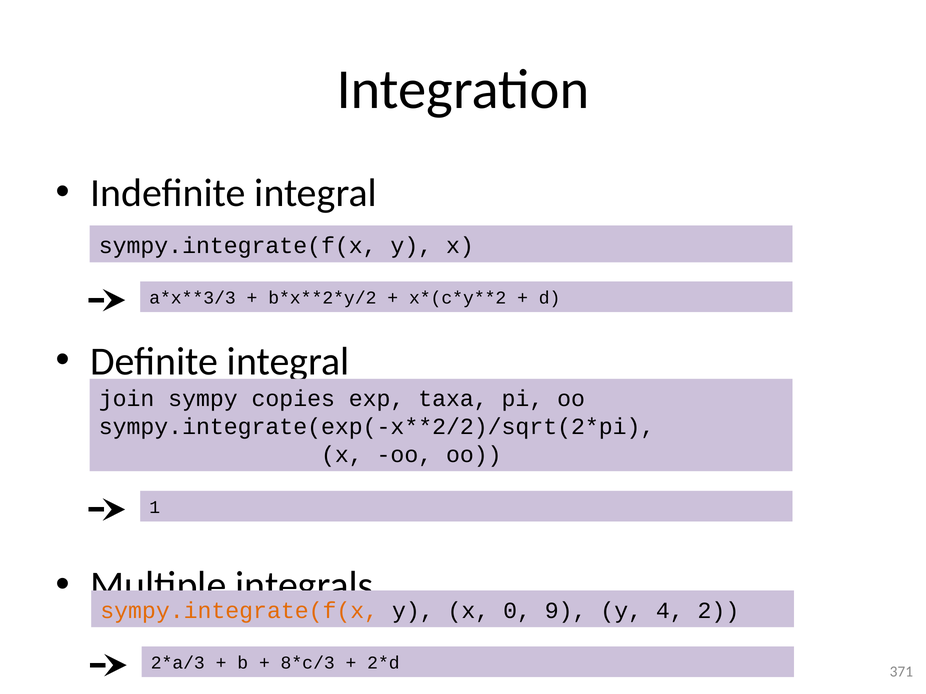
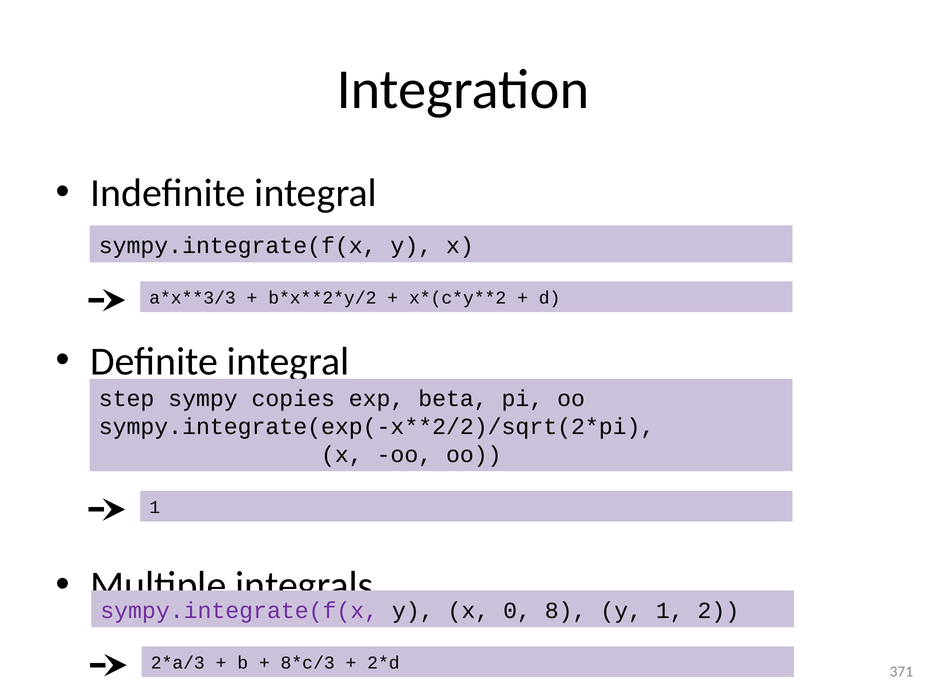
join: join -> step (127, 399)
taxa: taxa -> beta (453, 399)
sympy.integrate(f(x colour: orange -> purple (239, 611)
9: 9 -> 8 (566, 611)
y 4: 4 -> 1 (670, 611)
